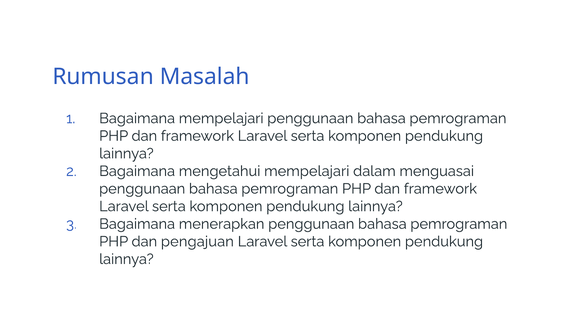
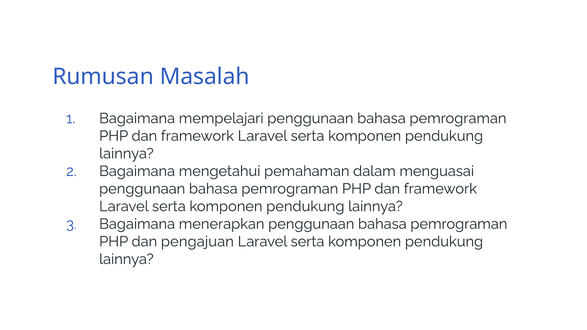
mengetahui mempelajari: mempelajari -> pemahaman (307, 171)
